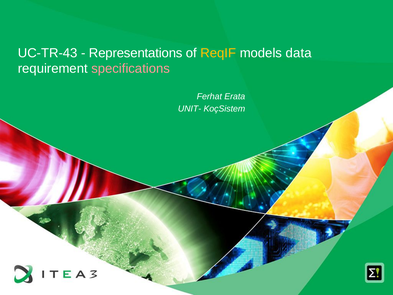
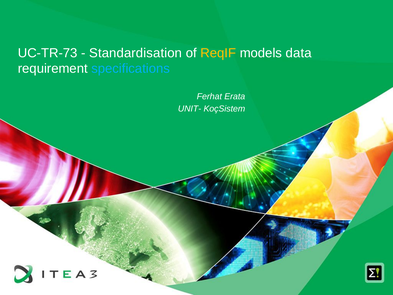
UC-TR-43: UC-TR-43 -> UC-TR-73 (48, 53)
Representations: Representations -> Standardisation (136, 53)
specifications colour: pink -> light blue (131, 69)
